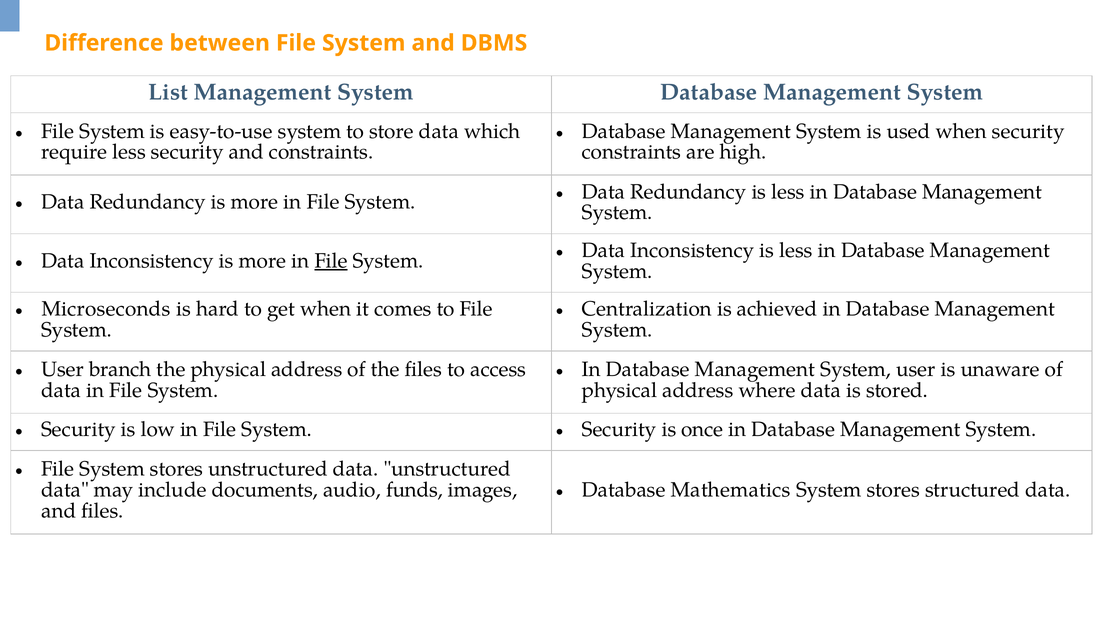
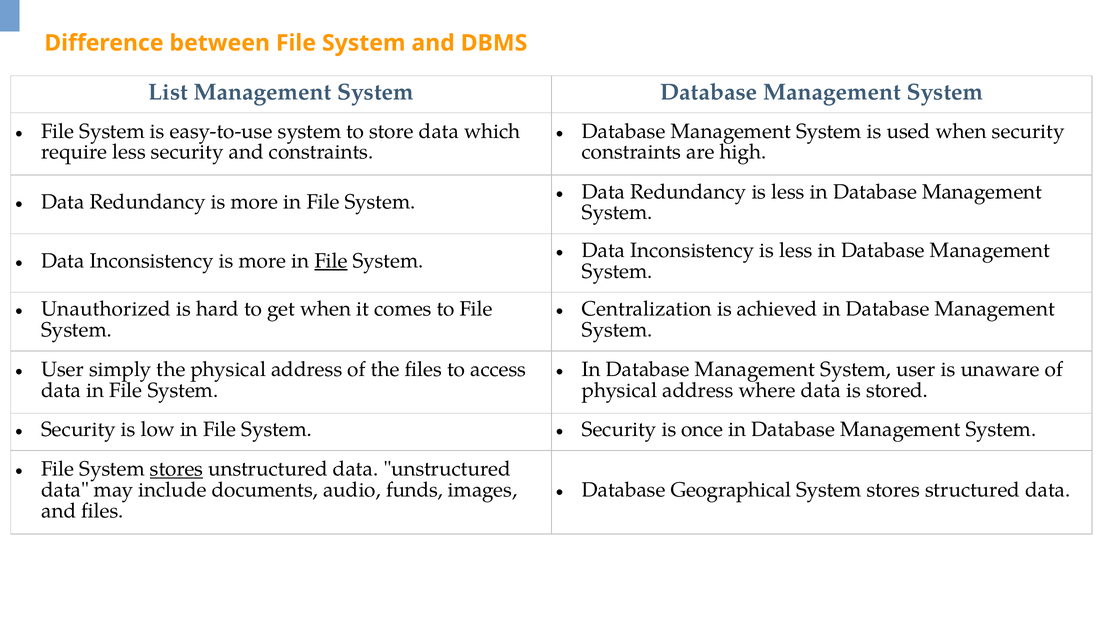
Microseconds: Microseconds -> Unauthorized (106, 309)
branch: branch -> simply (120, 370)
stores underline: none -> present (177, 469)
Mathematics: Mathematics -> Geographical (731, 490)
